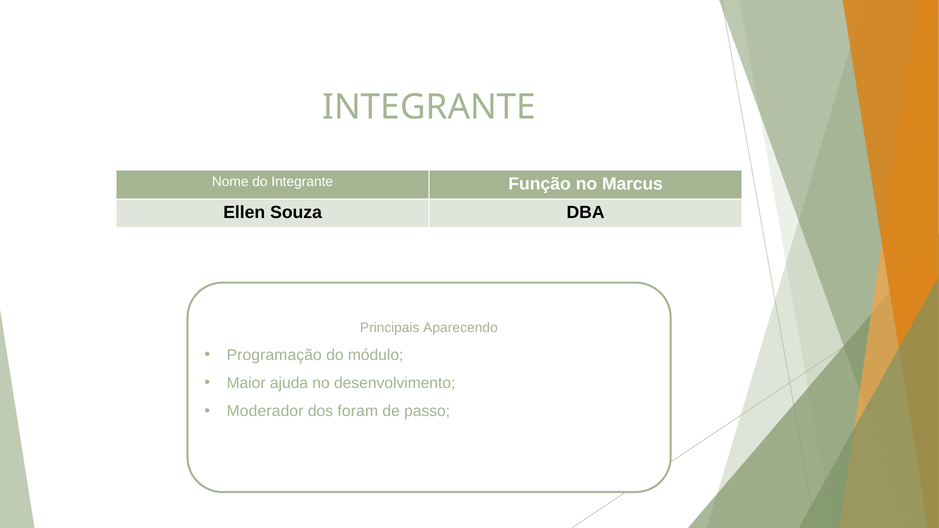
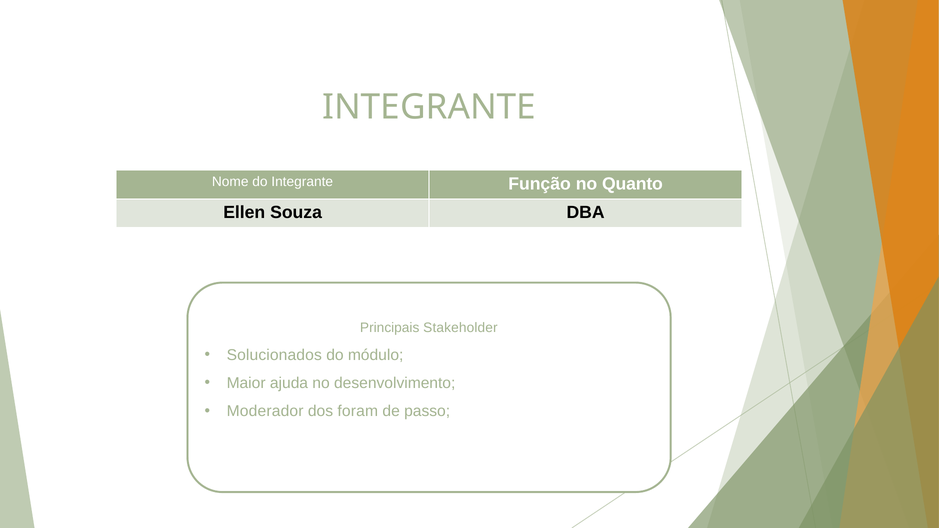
Marcus: Marcus -> Quanto (632, 184)
Aparecendo: Aparecendo -> Stakeholder (460, 328)
Programação: Programação -> Solucionados (274, 355)
